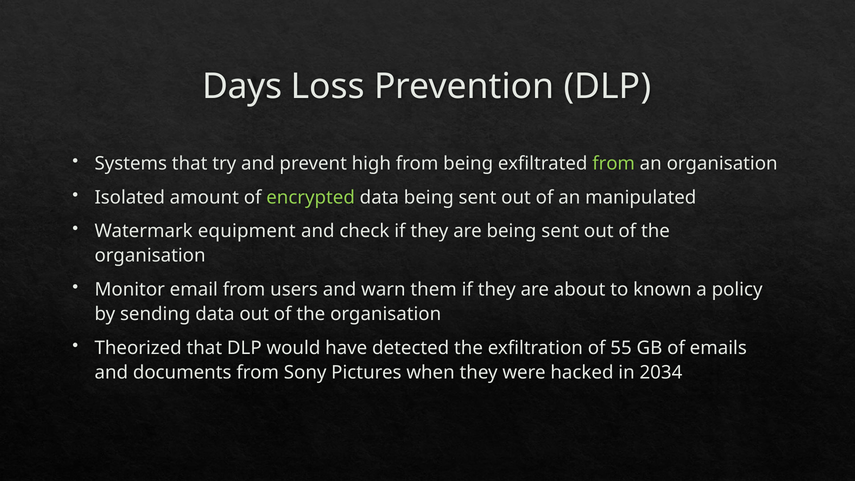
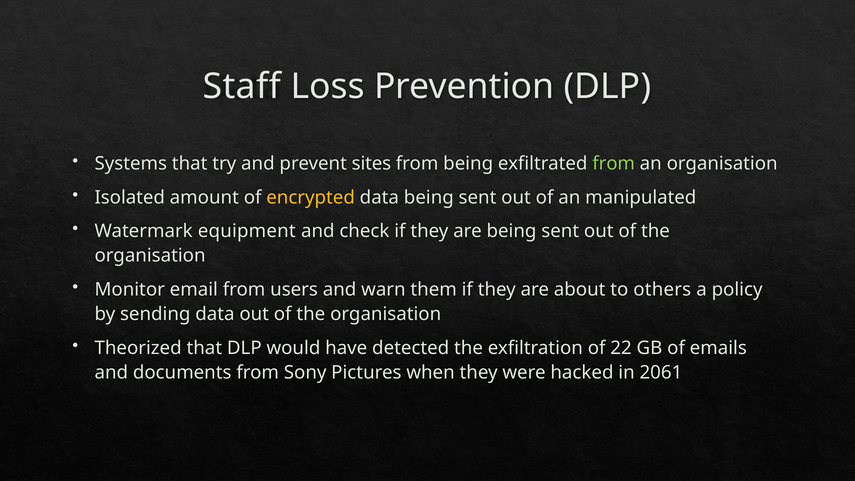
Days: Days -> Staff (242, 87)
high: high -> sites (371, 164)
encrypted colour: light green -> yellow (311, 197)
known: known -> others (662, 290)
55: 55 -> 22 (621, 348)
2034: 2034 -> 2061 (661, 373)
